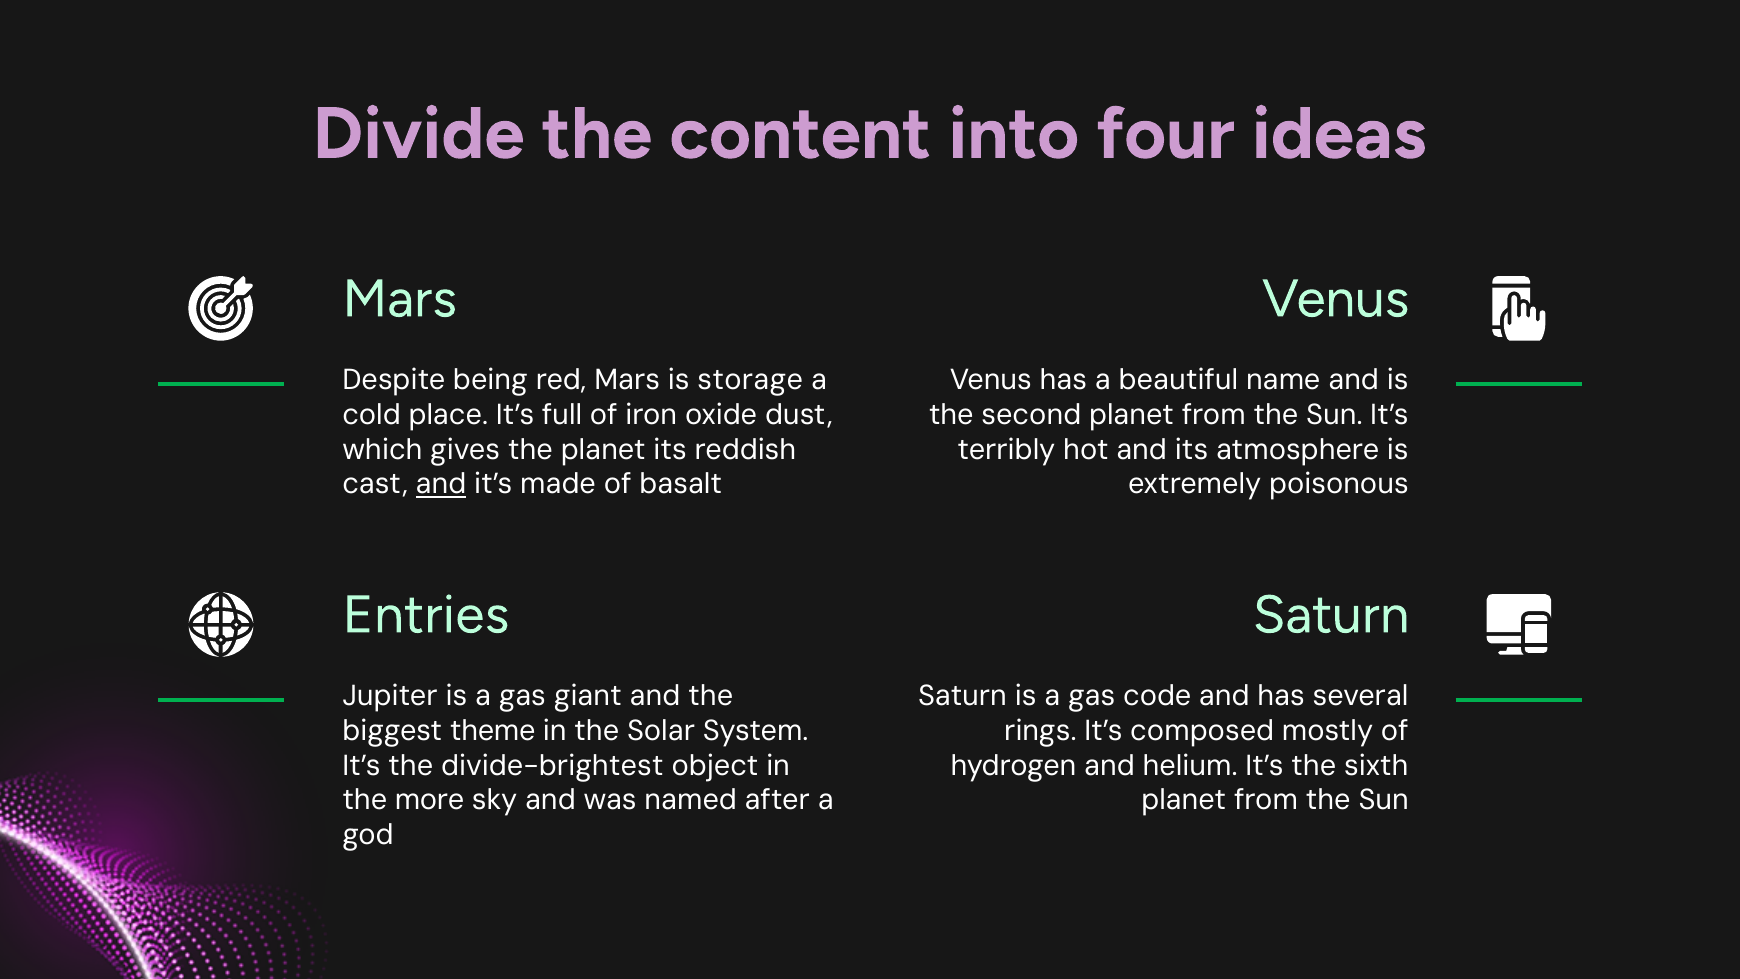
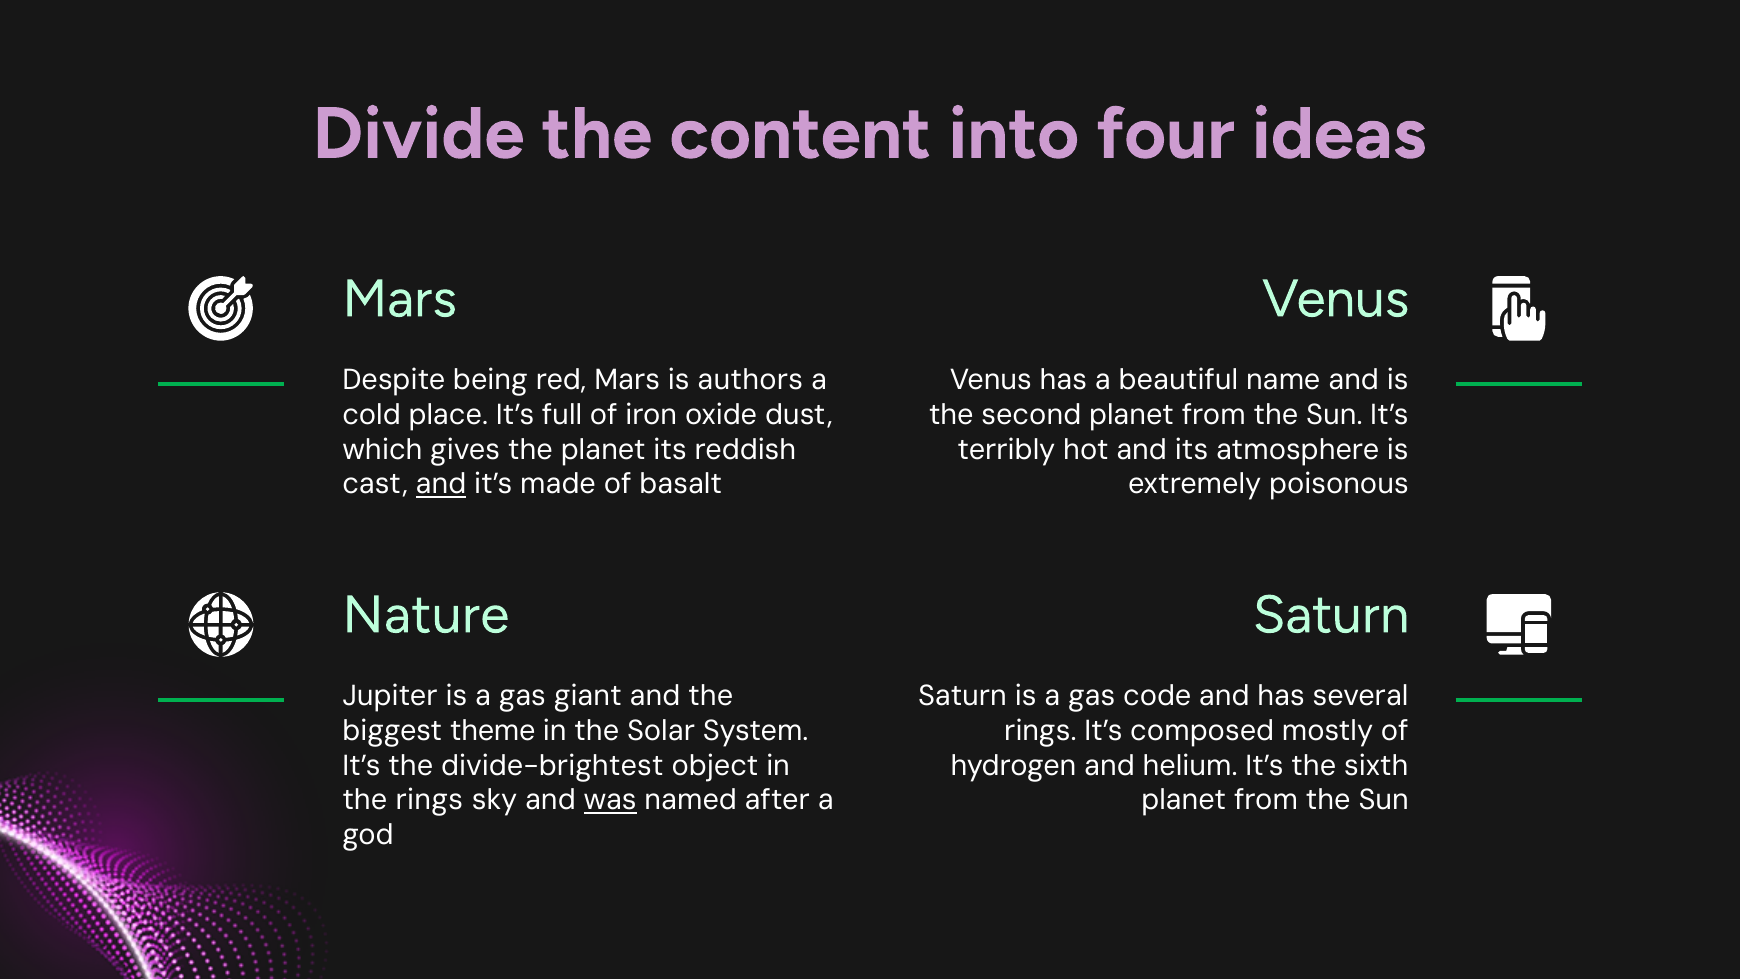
storage: storage -> authors (750, 380)
Entries: Entries -> Nature (426, 615)
the more: more -> rings (429, 800)
was underline: none -> present (610, 800)
